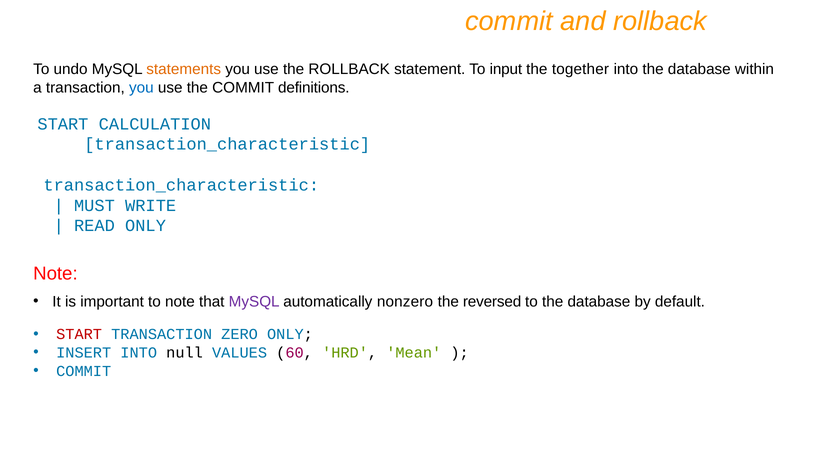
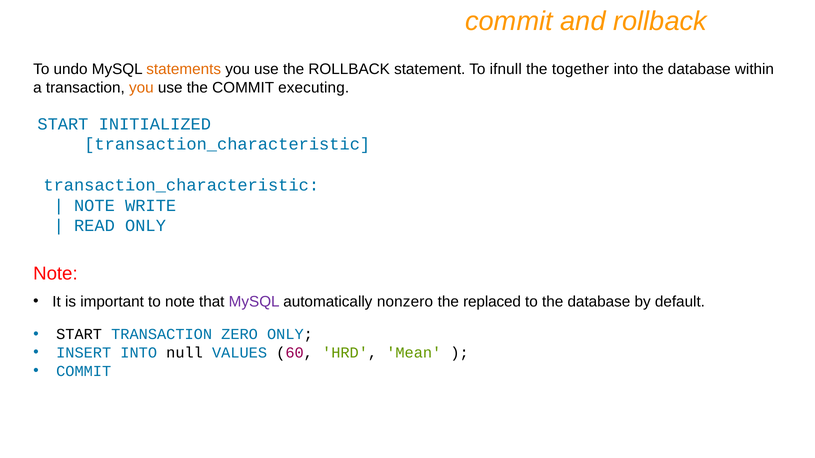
input: input -> ifnull (506, 69)
you colour: blue -> orange (141, 88)
definitions: definitions -> executing (314, 88)
CALCULATION: CALCULATION -> INITIALIZED (155, 124)
MUST: MUST -> NOTE (94, 206)
reversed: reversed -> replaced (492, 302)
START colour: red -> black (79, 335)
